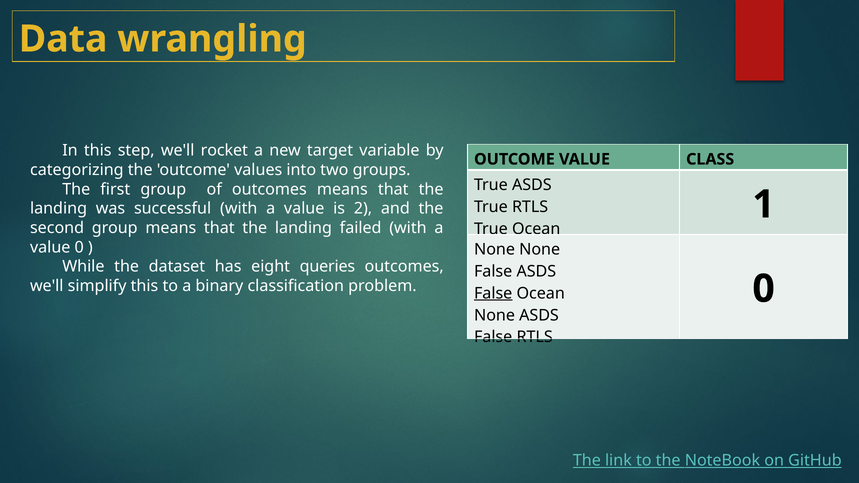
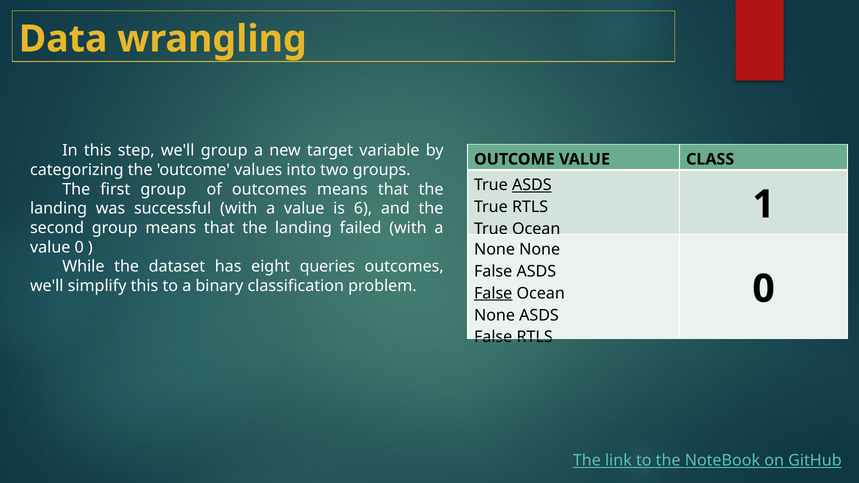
we'll rocket: rocket -> group (224, 151)
ASDS underline: none -> present (532, 185)
2: 2 -> 6 (363, 209)
